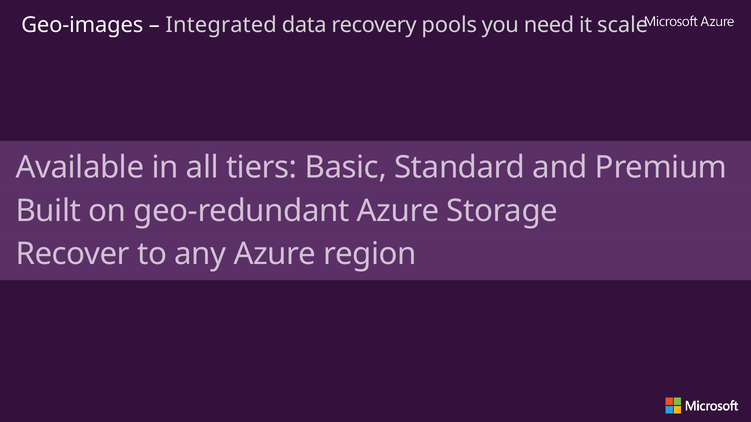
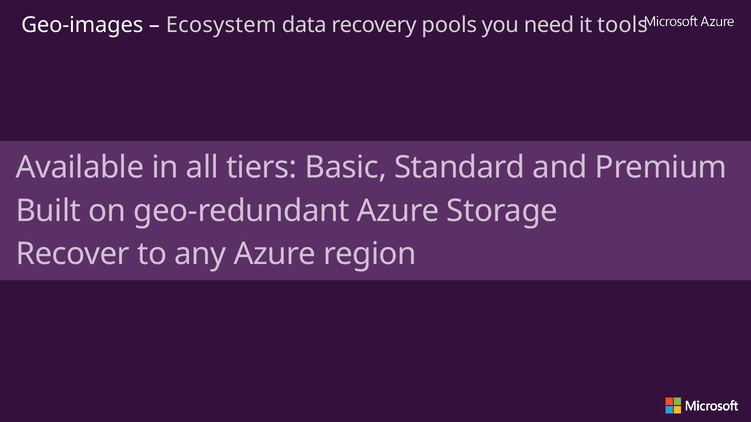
Integrated: Integrated -> Ecosystem (221, 25)
scale: scale -> tools (623, 25)
